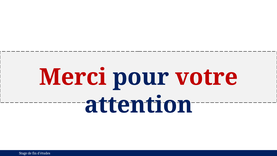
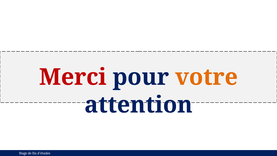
votre colour: red -> orange (206, 77)
